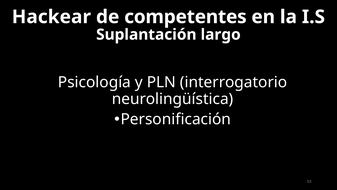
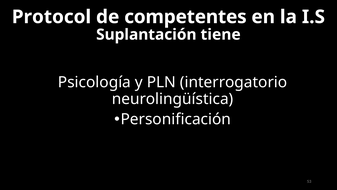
Hackear: Hackear -> Protocol (51, 17)
largo: largo -> tiene (221, 34)
